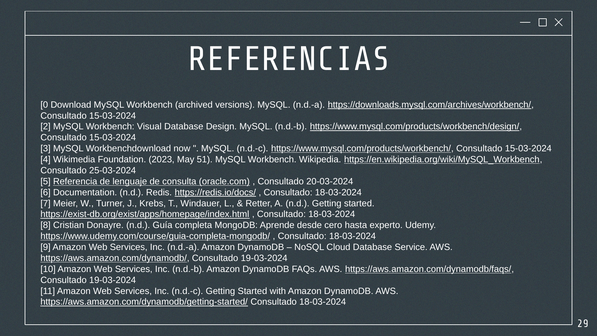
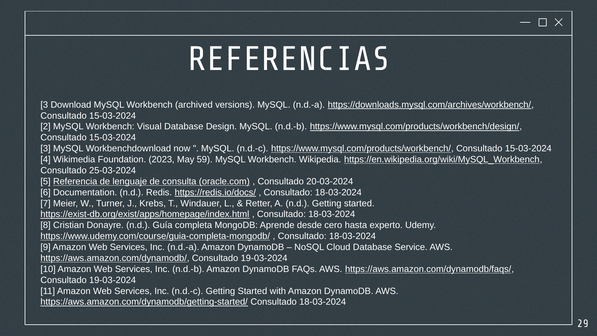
0: 0 -> 3 (44, 105)
51: 51 -> 59 (205, 159)
